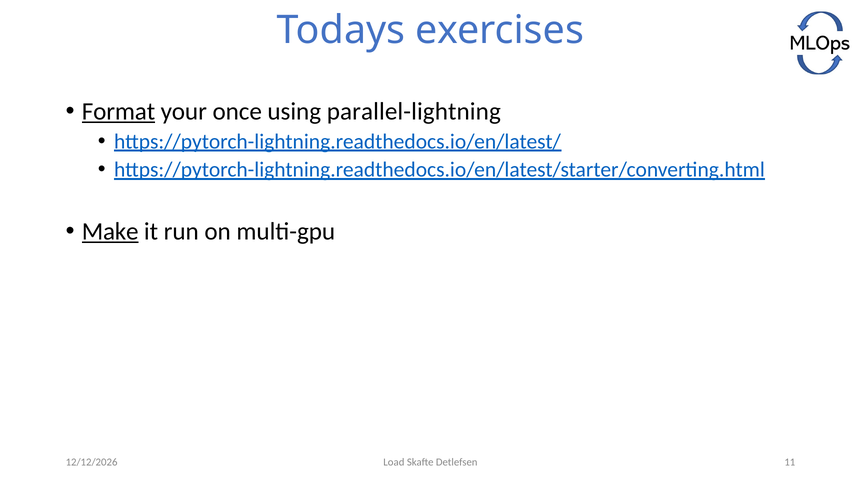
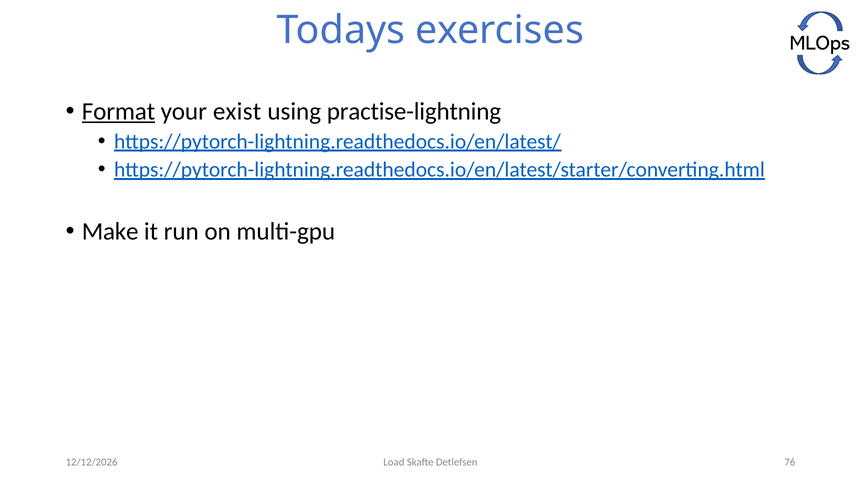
once: once -> exist (237, 112)
parallel-lightning: parallel-lightning -> practise-lightning (414, 112)
Make underline: present -> none (110, 232)
11: 11 -> 76 (790, 462)
